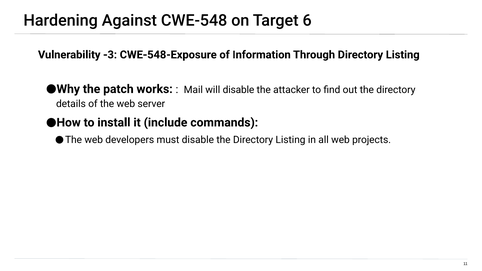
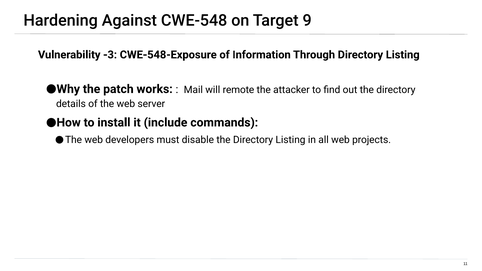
6: 6 -> 9 (307, 20)
will disable: disable -> remote (238, 90)
